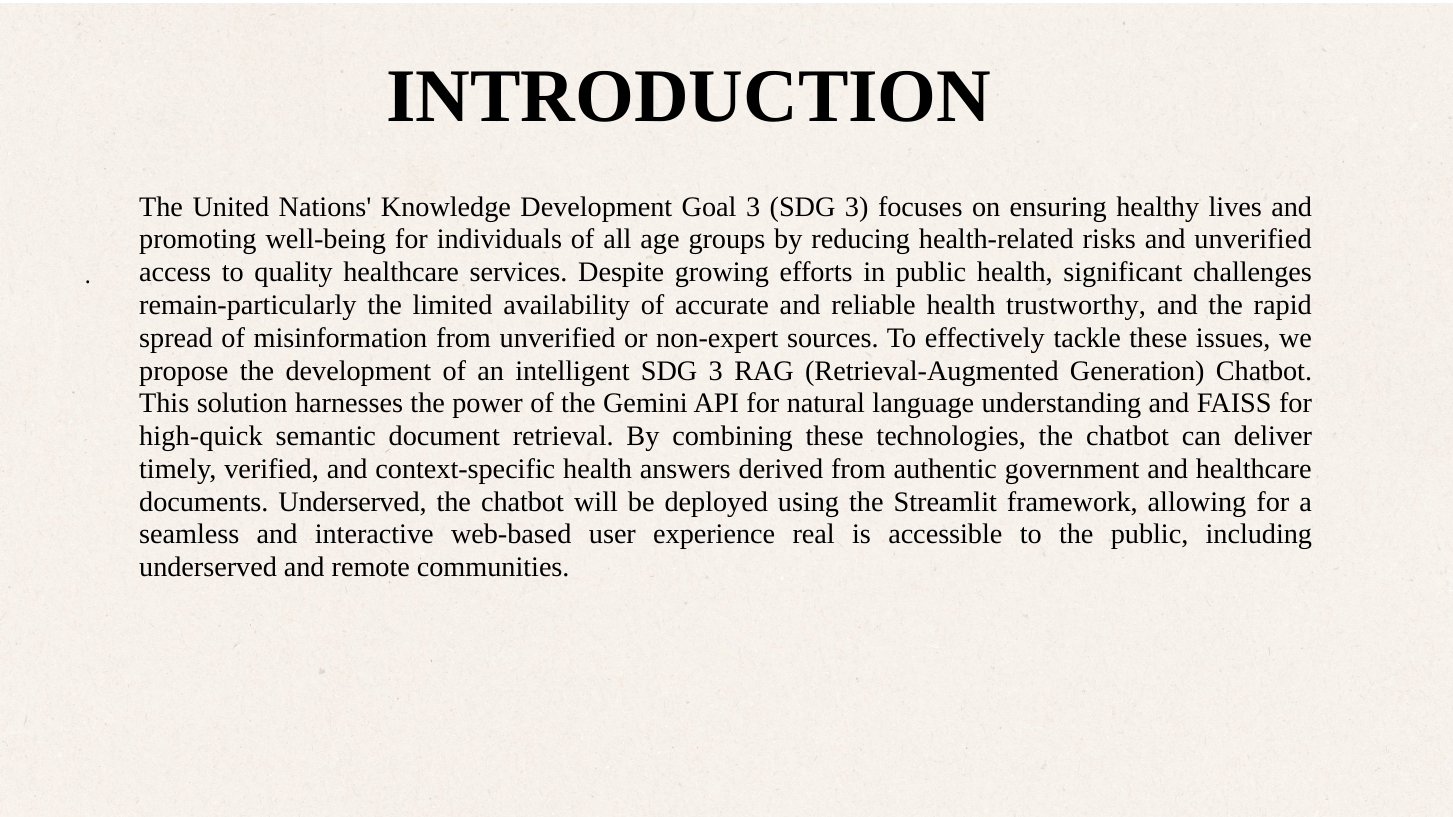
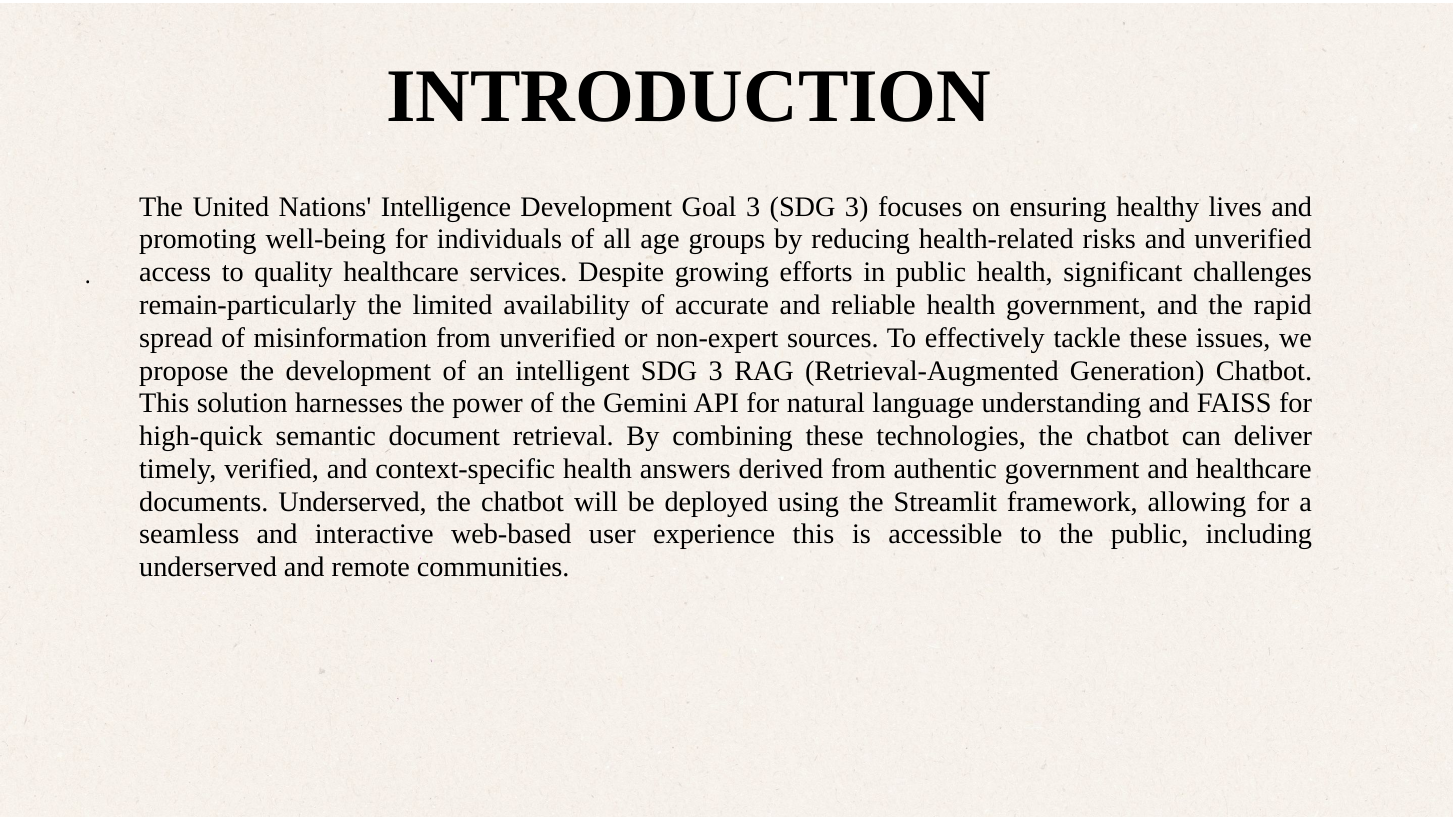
Knowledge: Knowledge -> Intelligence (446, 207)
health trustworthy: trustworthy -> government (1076, 305)
experience real: real -> this (814, 535)
